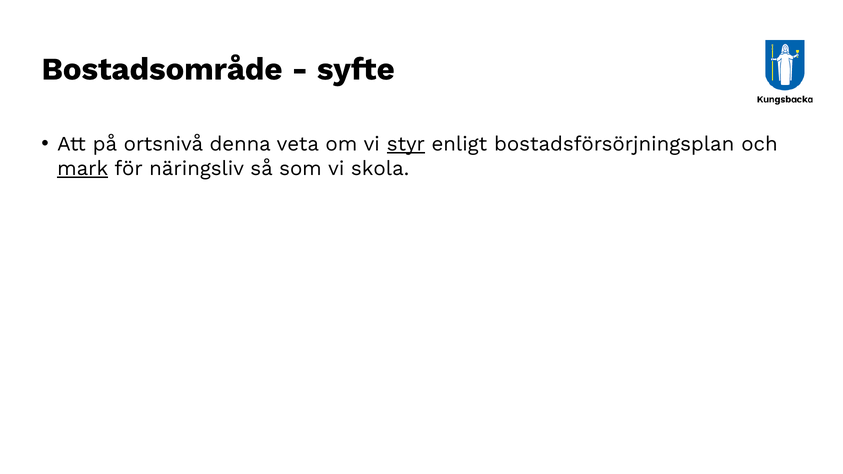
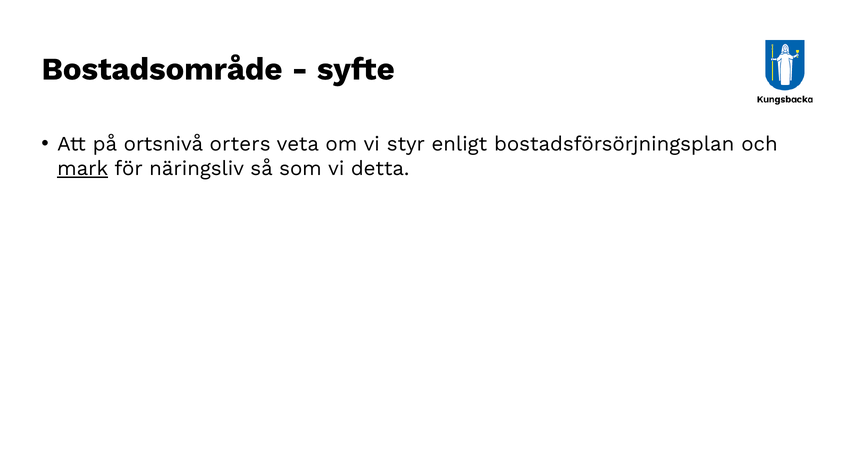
denna: denna -> orters (240, 144)
styr underline: present -> none (406, 144)
skola: skola -> detta (380, 169)
